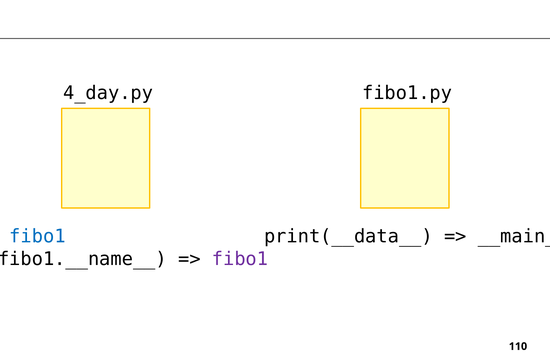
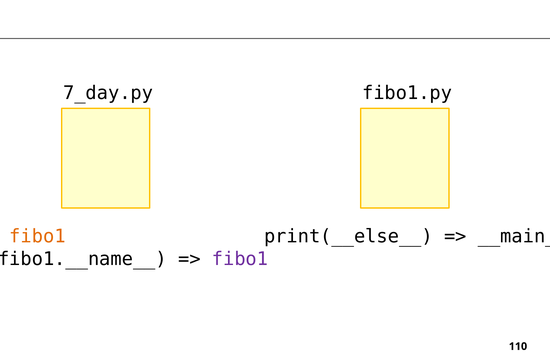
4_day.py: 4_day.py -> 7_day.py (108, 93)
fibo1 colour: blue -> orange (37, 237)
print(__data__: print(__data__ -> print(__else__ (348, 237)
